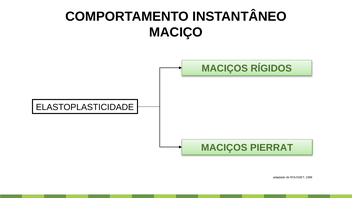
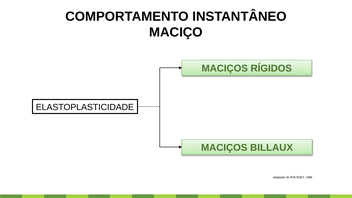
PIERRAT: PIERRAT -> BILLAUX (272, 148)
